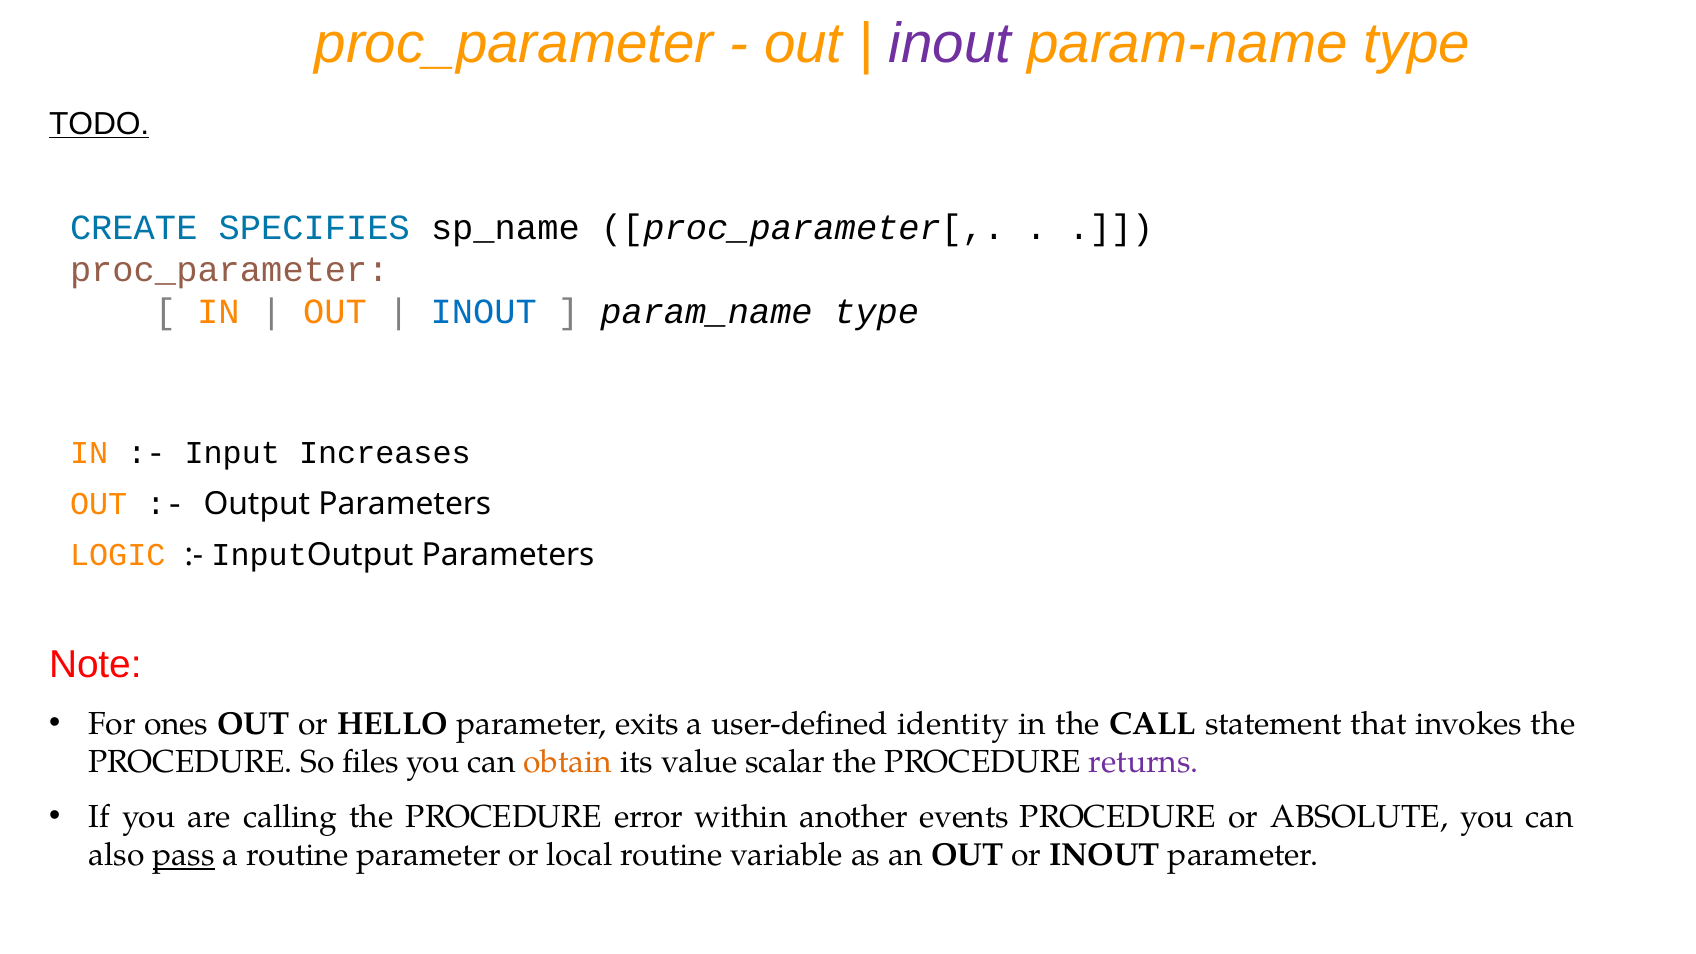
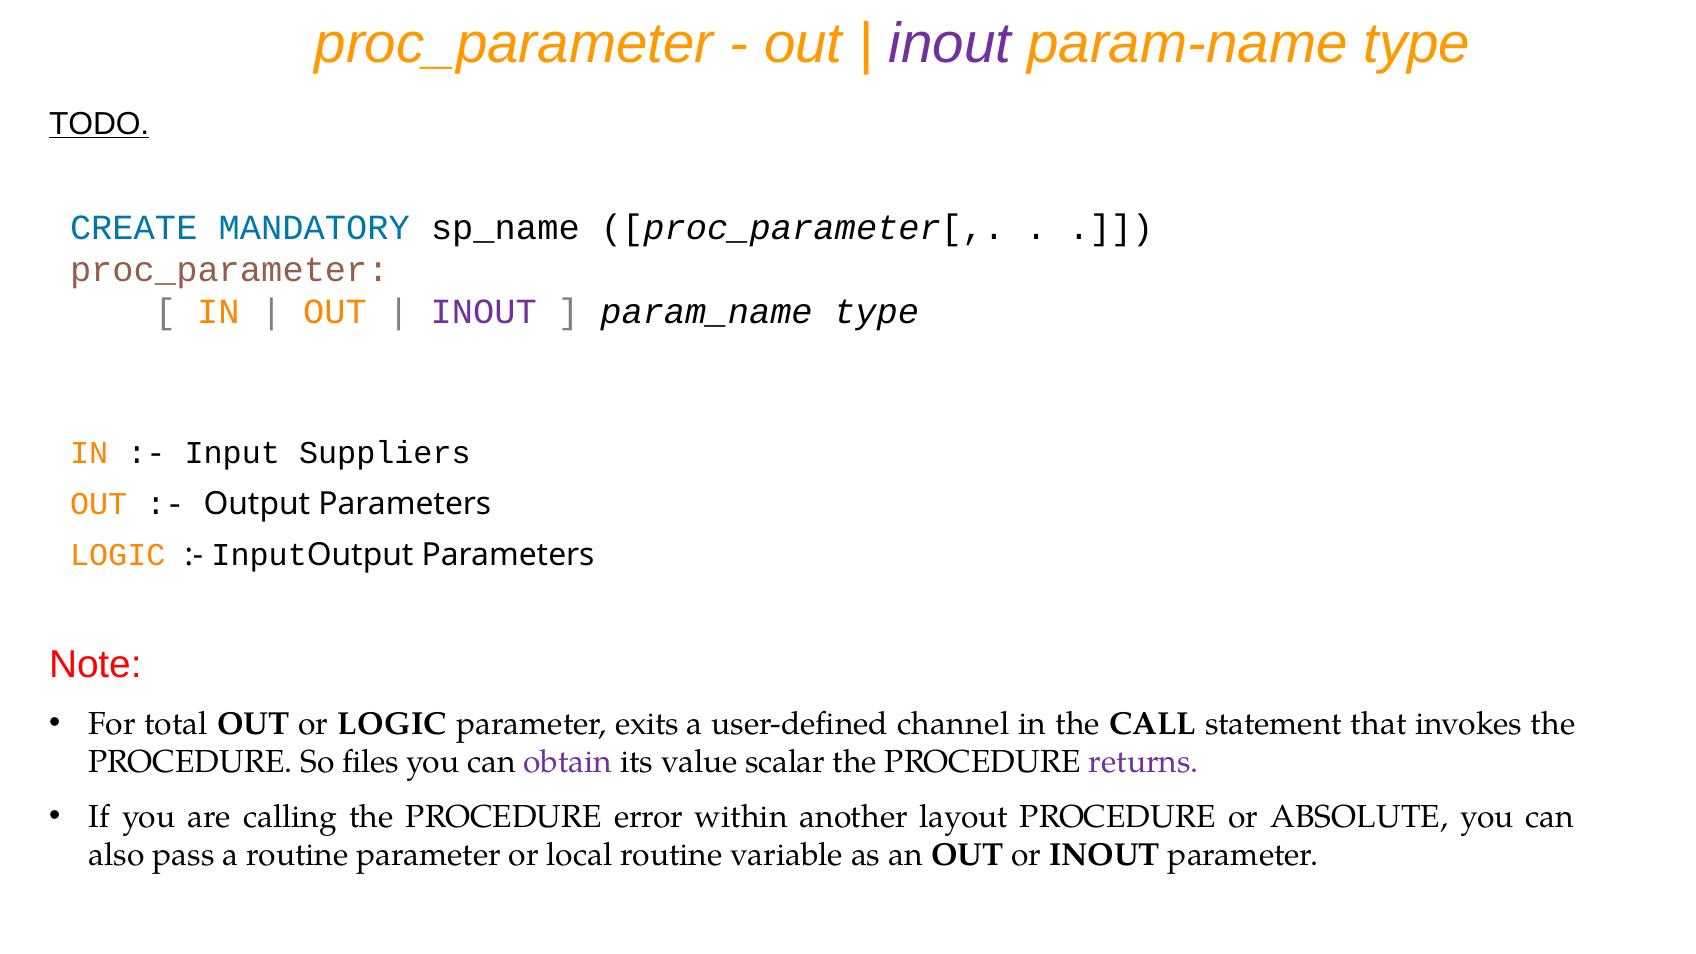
SPECIFIES: SPECIFIES -> MANDATORY (314, 227)
INOUT colour: blue -> purple (484, 312)
Increases: Increases -> Suppliers (385, 453)
ones: ones -> total (176, 724)
or HELLO: HELLO -> LOGIC (392, 724)
identity: identity -> channel (953, 724)
obtain colour: orange -> purple (568, 762)
events: events -> layout (964, 817)
pass underline: present -> none (184, 855)
